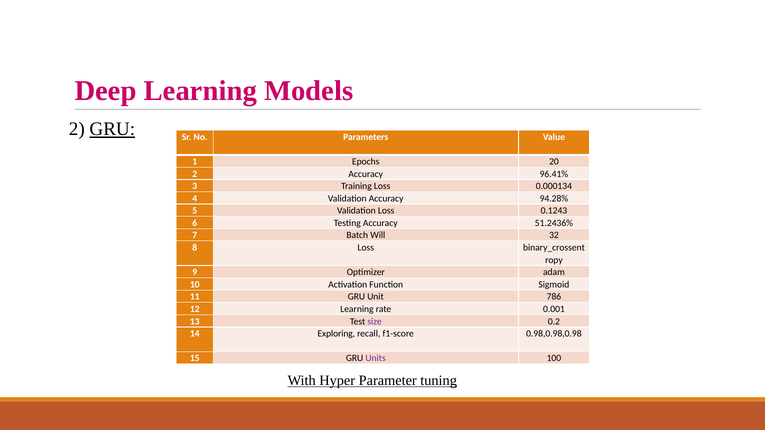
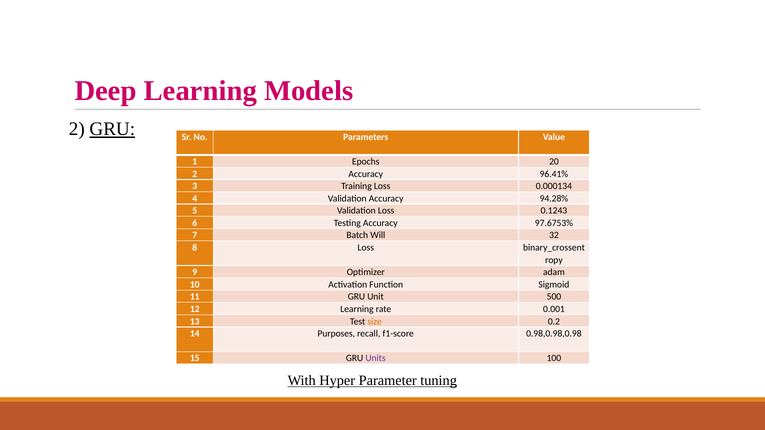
51.2436%: 51.2436% -> 97.6753% (554, 223)
786: 786 -> 500 (554, 297)
size colour: purple -> orange (375, 322)
Exploring: Exploring -> Purposes (336, 334)
